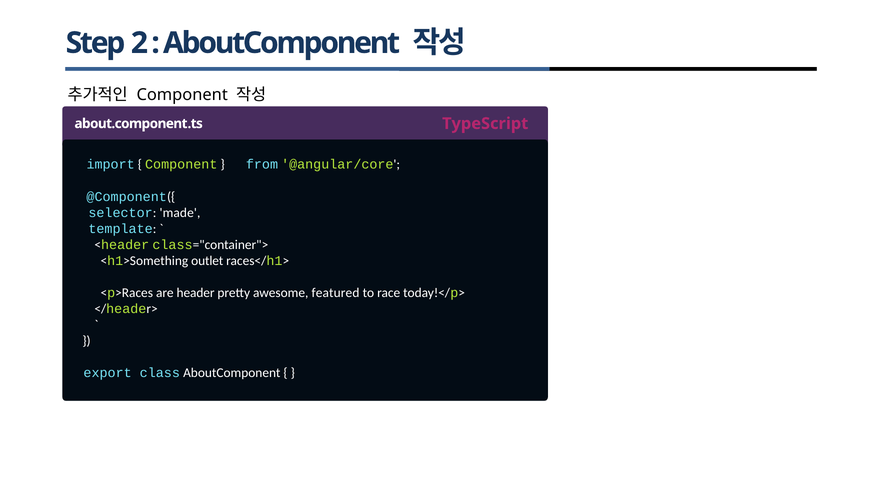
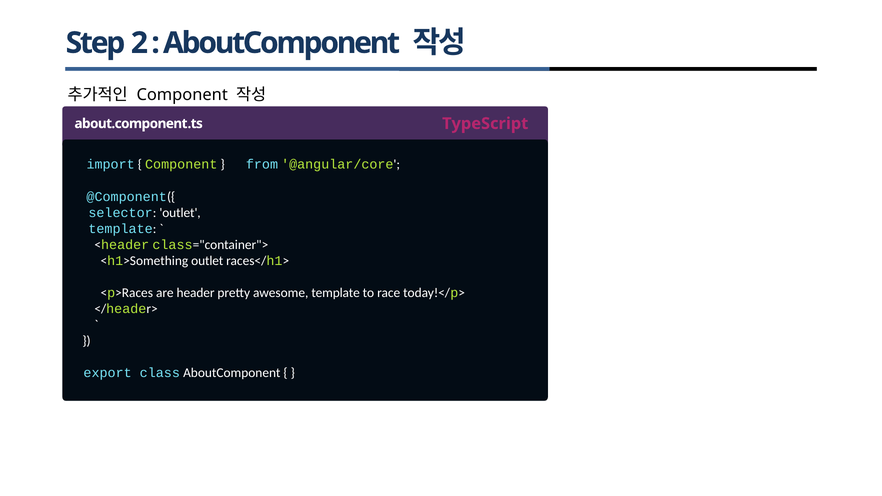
selector made: made -> outlet (180, 213)
awesome featured: featured -> template (336, 293)
